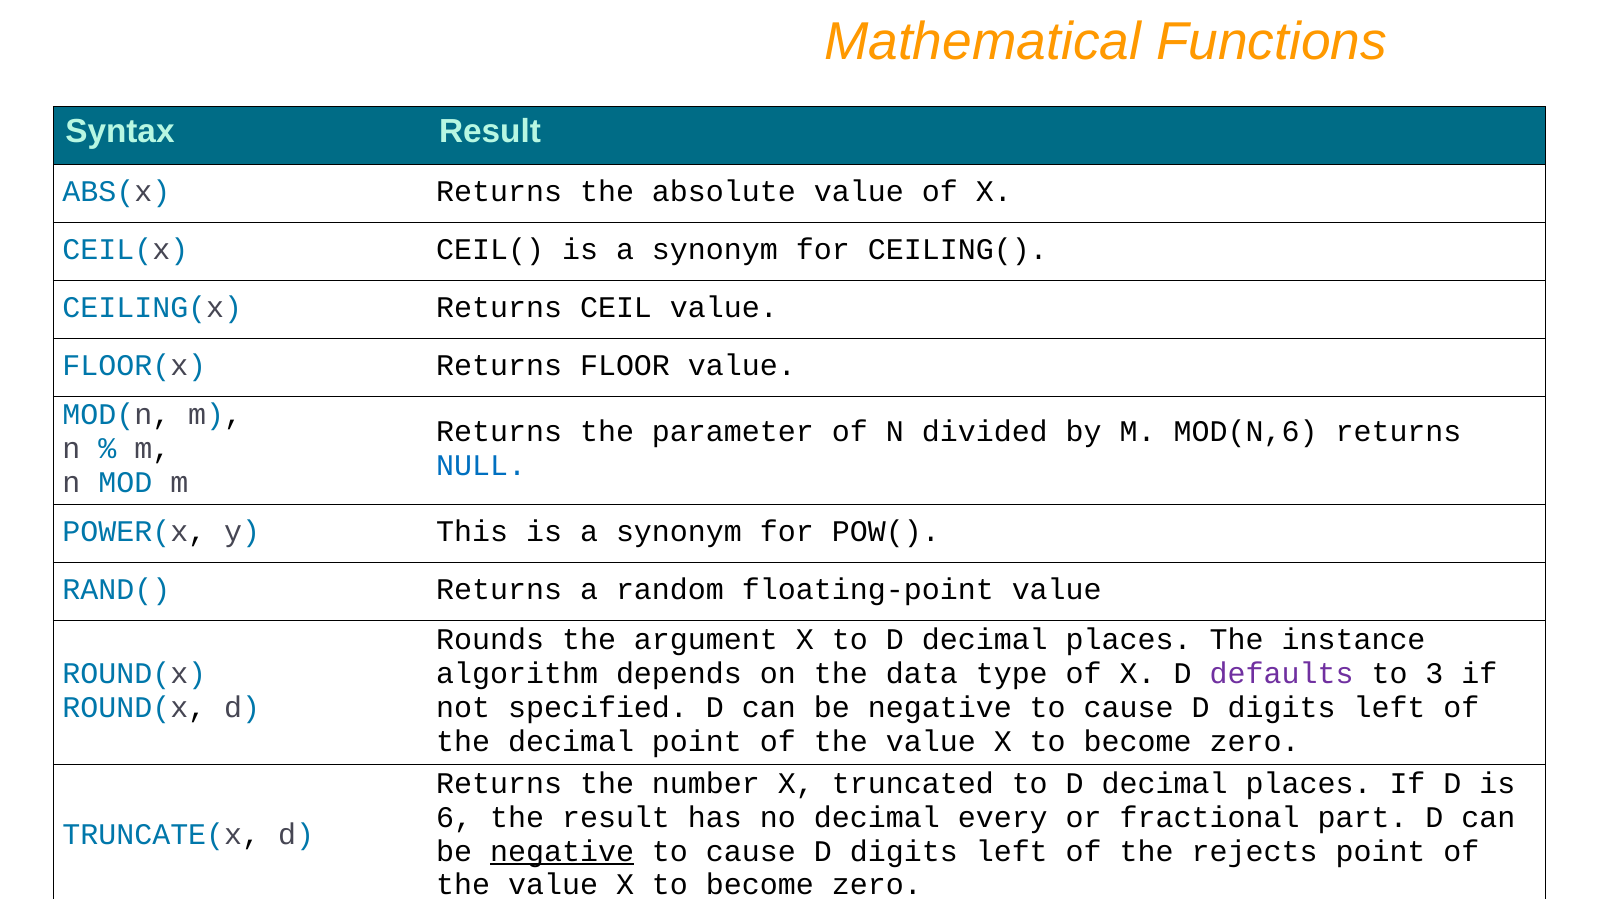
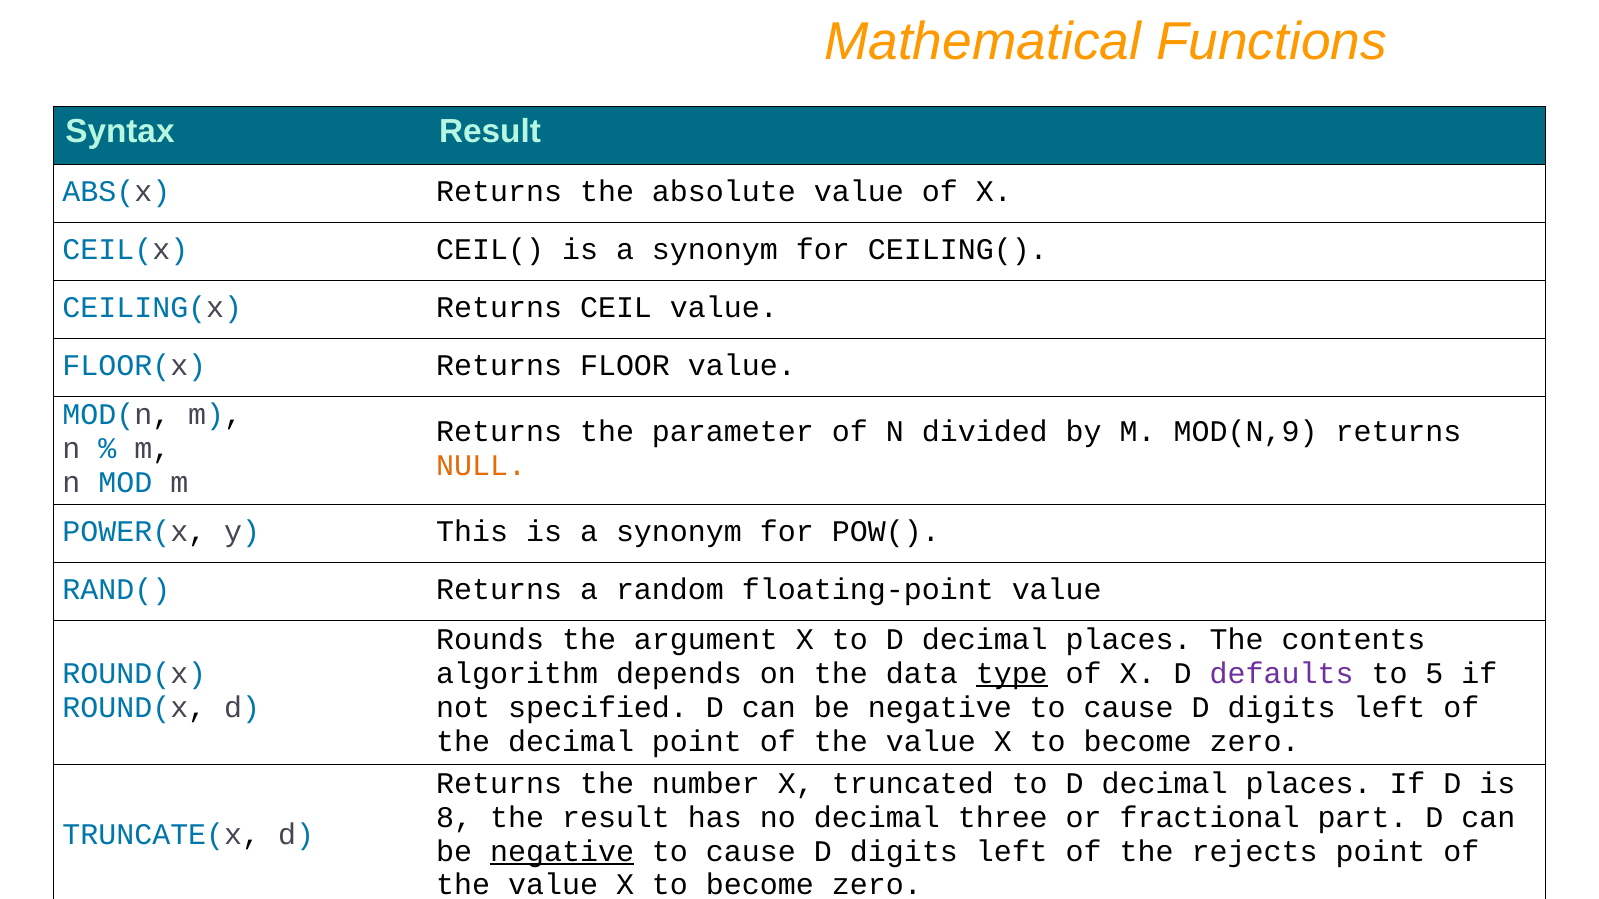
MOD(N,6: MOD(N,6 -> MOD(N,9 (1246, 432)
NULL colour: blue -> orange (481, 466)
instance: instance -> contents (1354, 640)
type underline: none -> present (1012, 674)
3: 3 -> 5 (1434, 674)
6: 6 -> 8 (454, 818)
every: every -> three (1003, 818)
